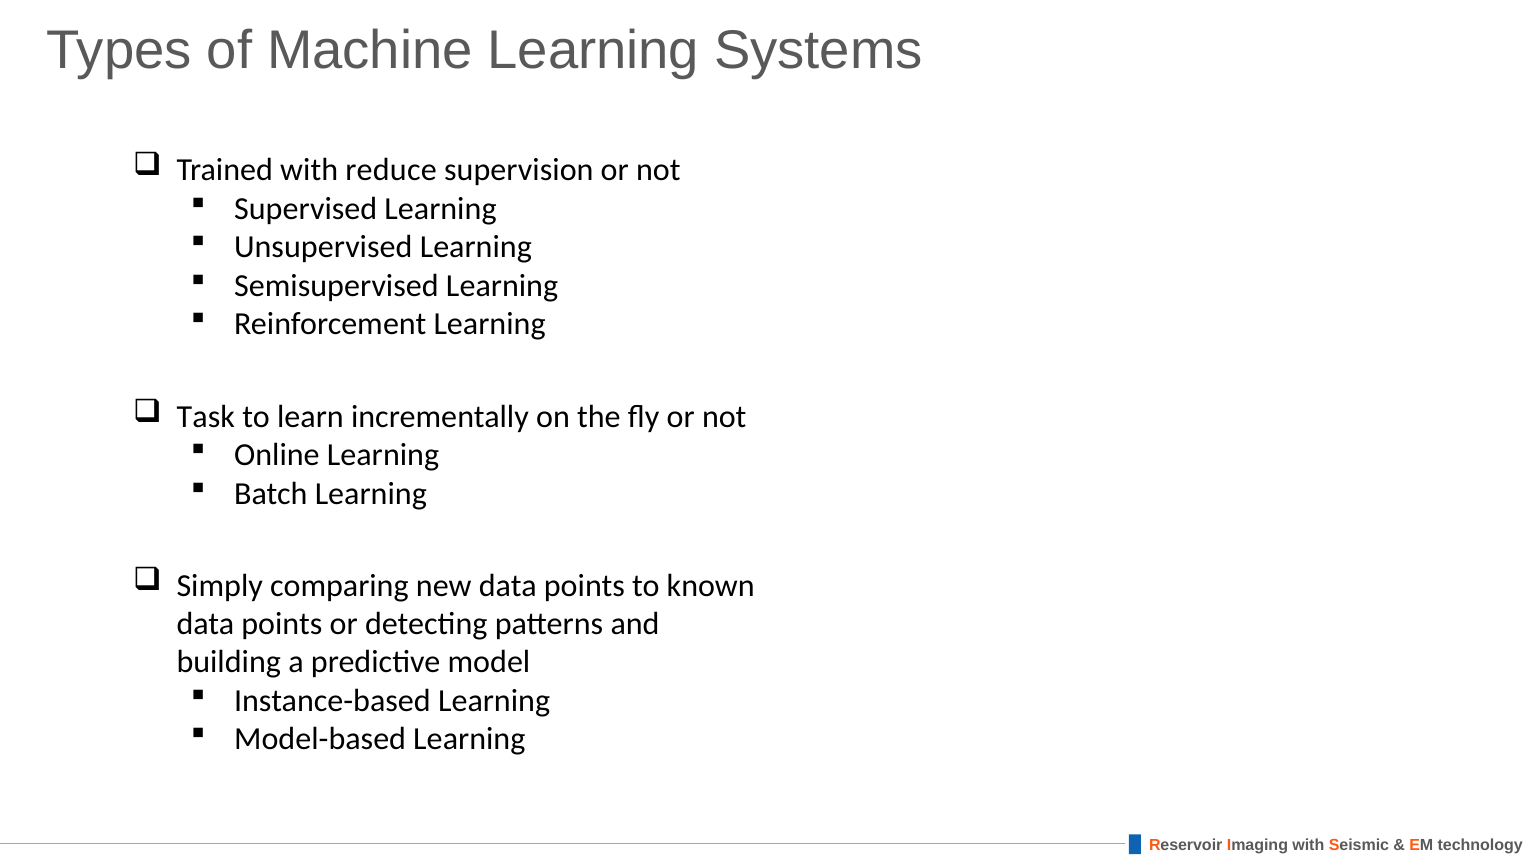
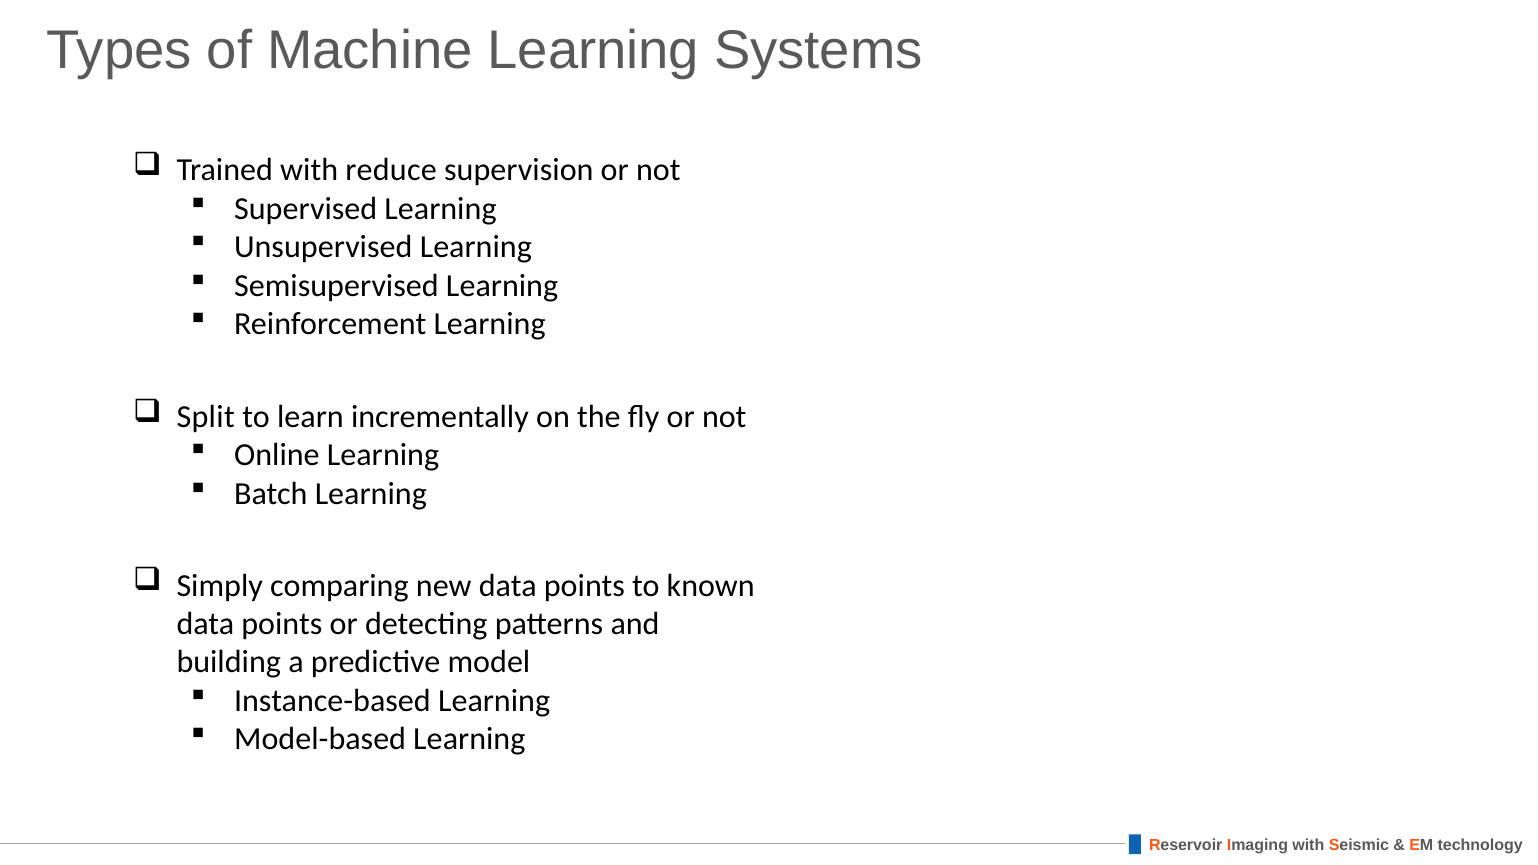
Task: Task -> Split (206, 417)
